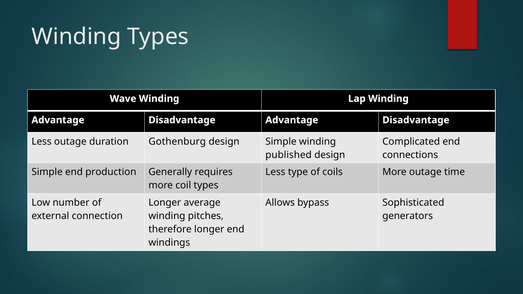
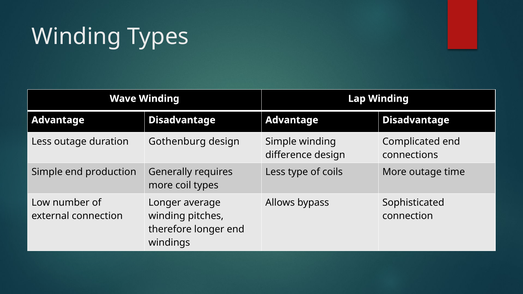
published: published -> difference (289, 155)
generators: generators -> connection (408, 216)
